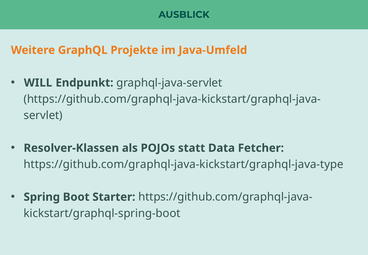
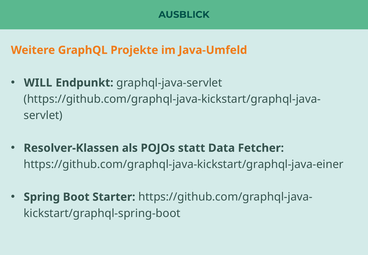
https://github.com/graphql-java-kickstart/graphql-java-type: https://github.com/graphql-java-kickstart/graphql-java-type -> https://github.com/graphql-java-kickstart/graphql-java-einer (184, 164)
